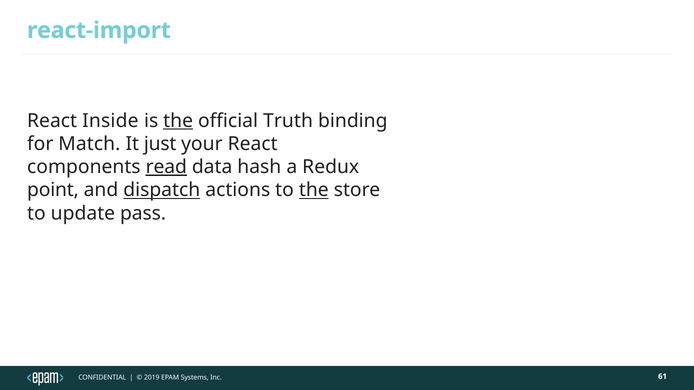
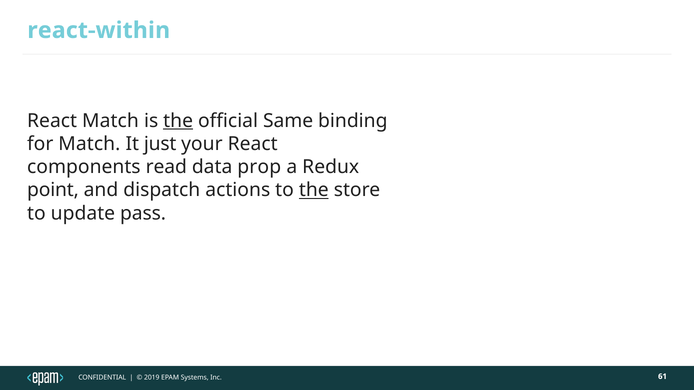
react-import: react-import -> react-within (99, 30)
React Inside: Inside -> Match (110, 121)
Truth: Truth -> Same (288, 121)
read underline: present -> none (166, 167)
hash: hash -> prop (259, 167)
dispatch underline: present -> none (162, 190)
